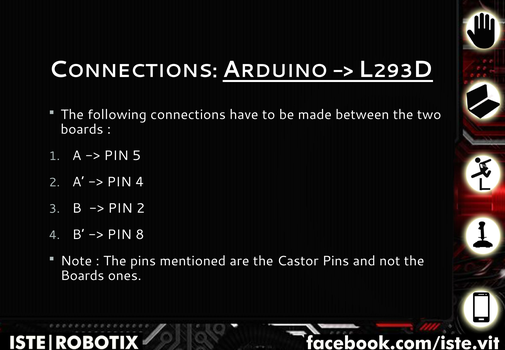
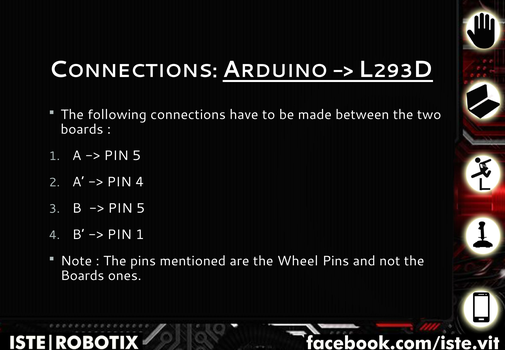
2: 2 -> 5 (141, 208)
PIN 8: 8 -> 1 (140, 234)
Castor: Castor -> Wheel (298, 261)
